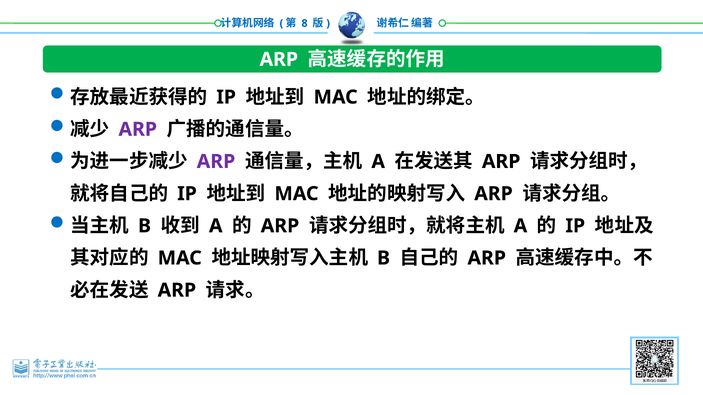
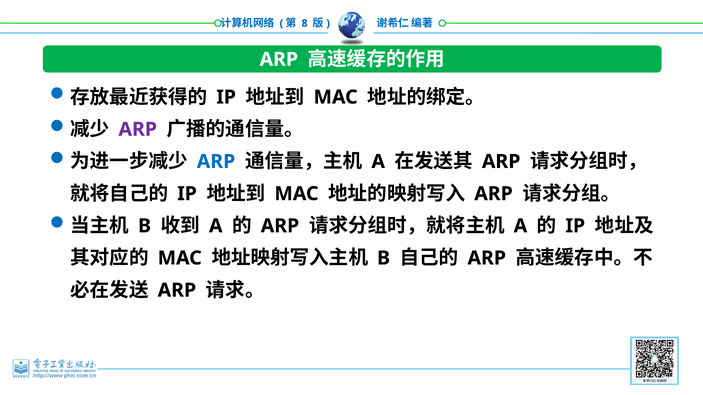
ARP colour: purple -> blue (216, 162)
